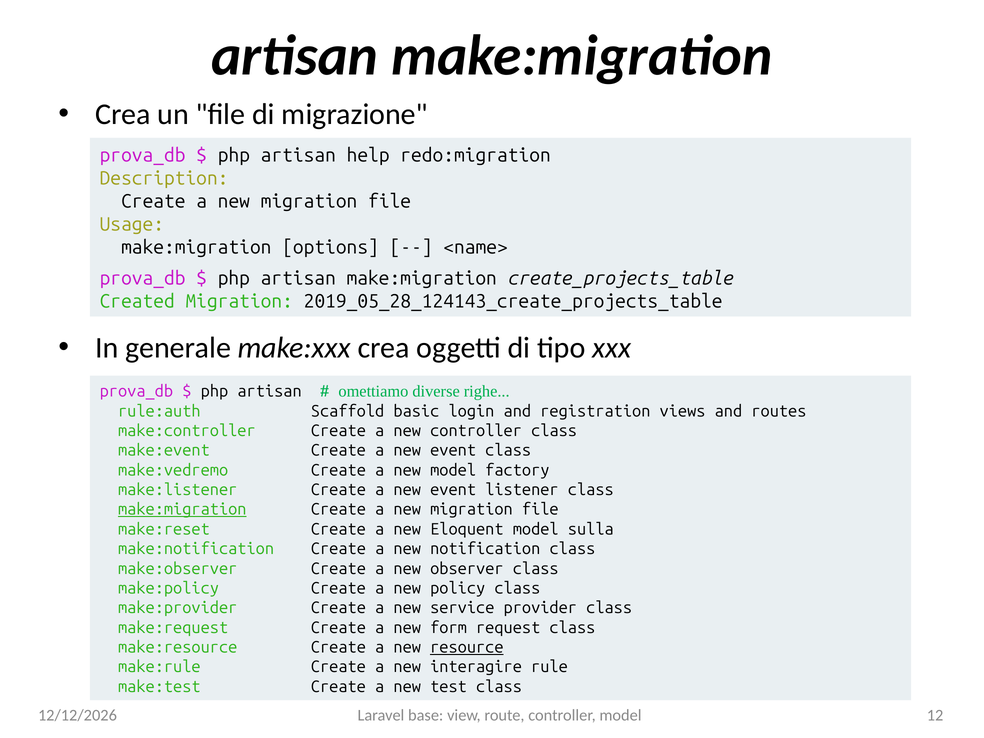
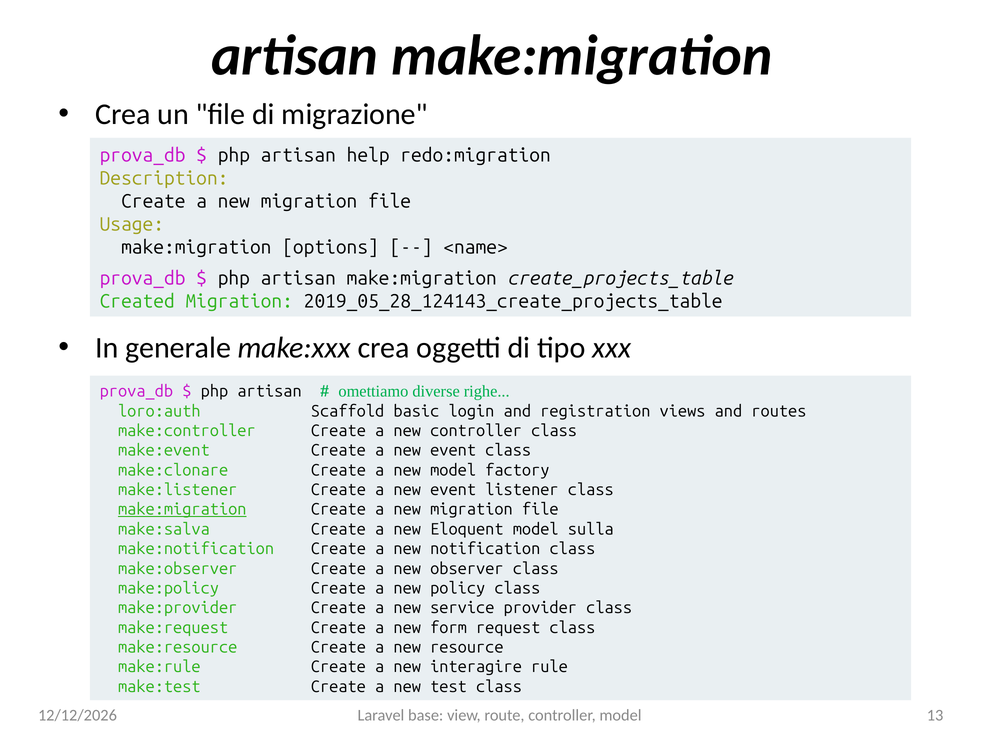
rule:auth: rule:auth -> loro:auth (159, 411)
make:vedremo: make:vedremo -> make:clonare (173, 470)
make:reset: make:reset -> make:salva (164, 529)
resource underline: present -> none (467, 647)
12: 12 -> 13 (935, 715)
